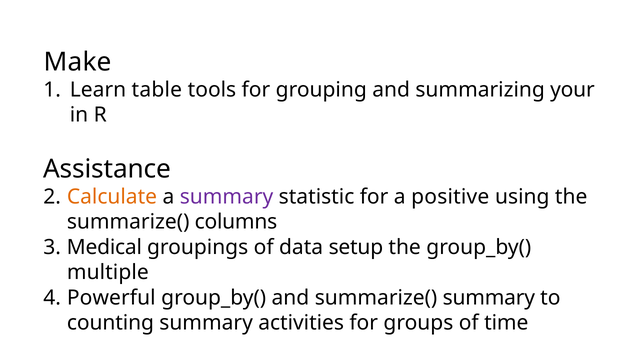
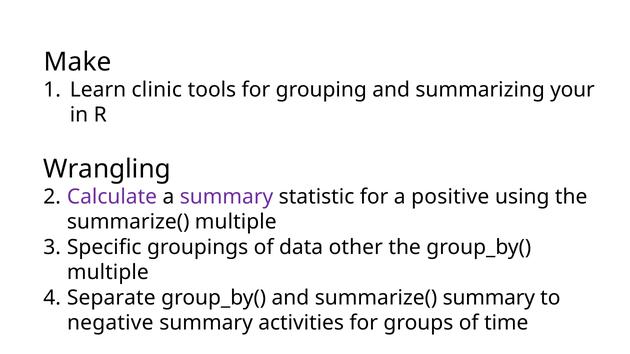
table: table -> clinic (157, 90)
Assistance: Assistance -> Wrangling (107, 169)
Calculate colour: orange -> purple (112, 197)
summarize( columns: columns -> multiple (236, 222)
Medical: Medical -> Specific (104, 248)
setup: setup -> other (356, 248)
Powerful: Powerful -> Separate (111, 298)
counting: counting -> negative (110, 323)
